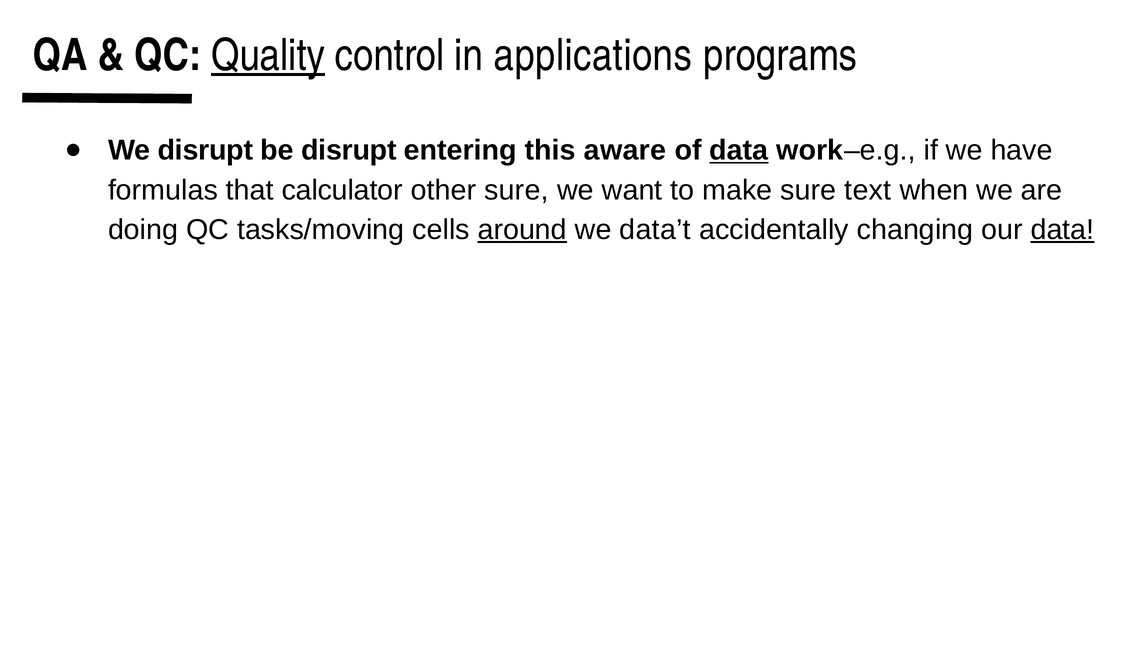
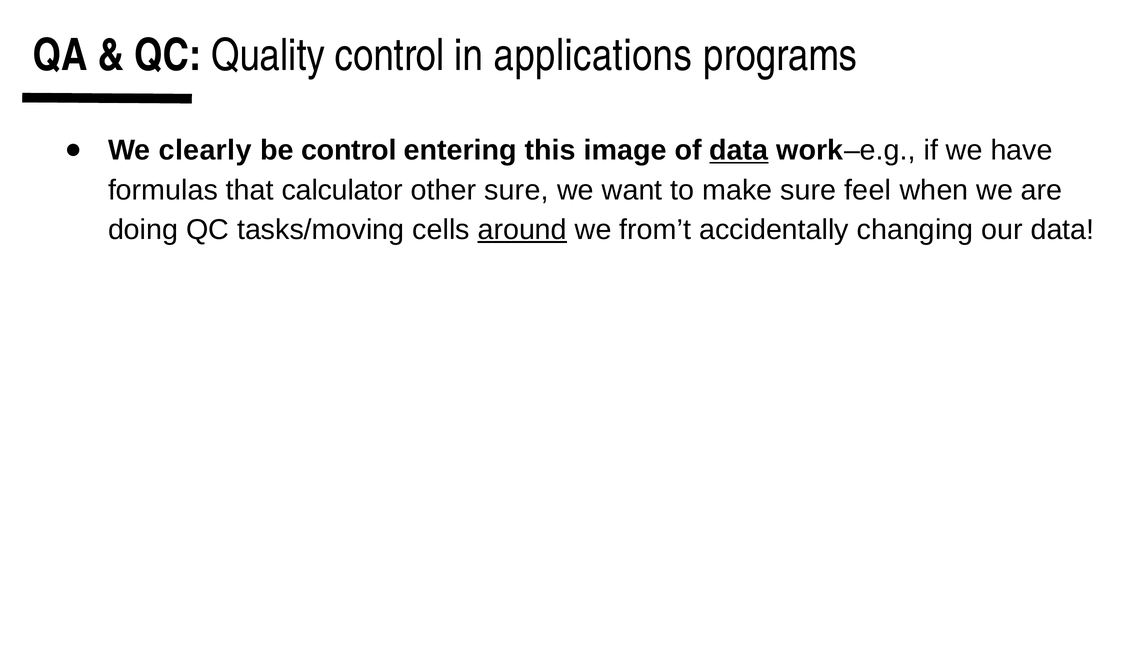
Quality underline: present -> none (268, 55)
We disrupt: disrupt -> clearly (205, 150)
be disrupt: disrupt -> control (349, 150)
aware: aware -> image (625, 150)
text: text -> feel (868, 190)
data’t: data’t -> from’t (655, 230)
data underline: present -> none (1062, 230)
